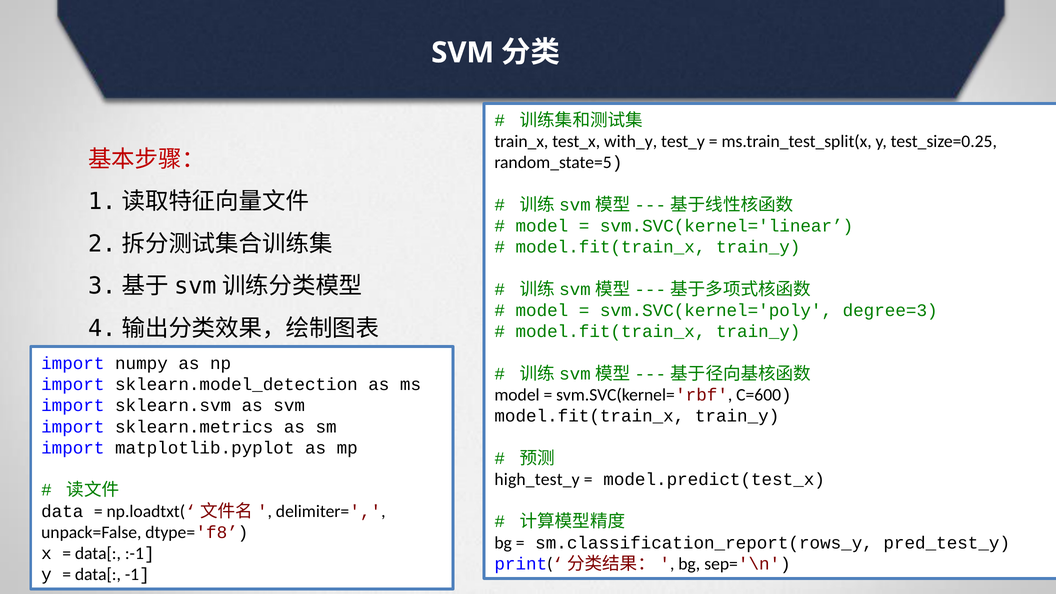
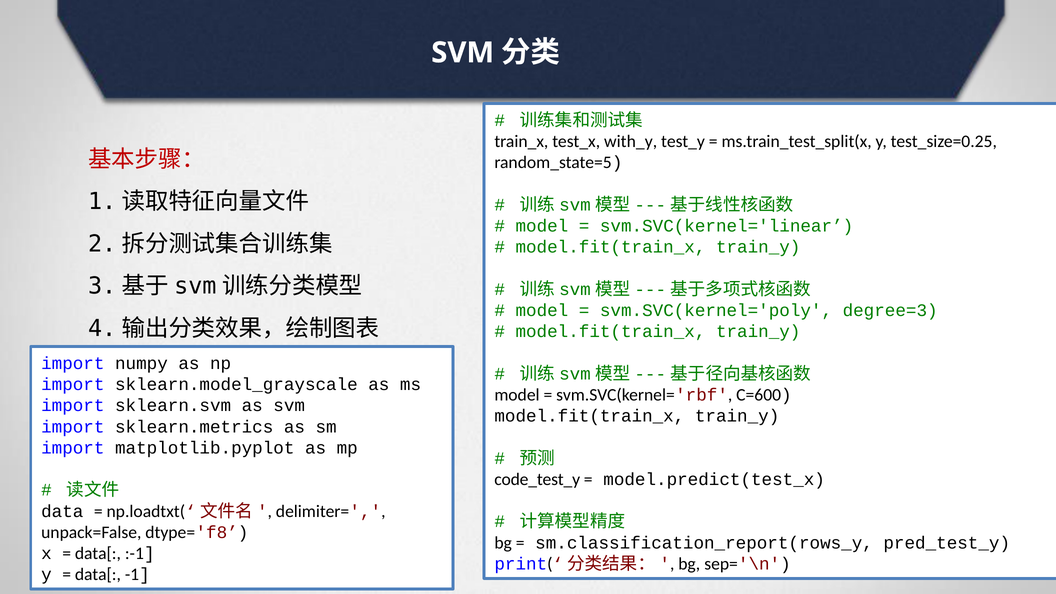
sklearn.model_detection: sklearn.model_detection -> sklearn.model_grayscale (236, 385)
high_test_y: high_test_y -> code_test_y (537, 479)
